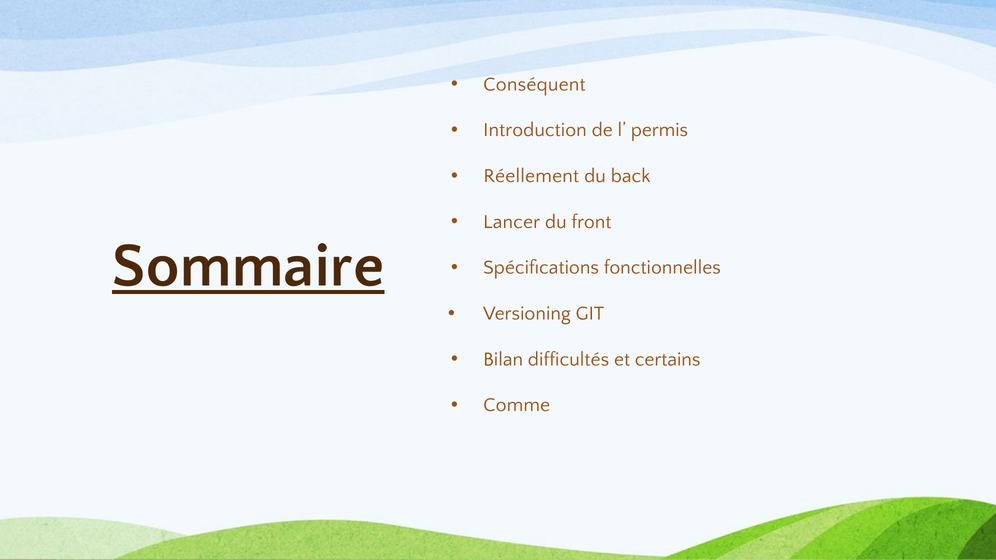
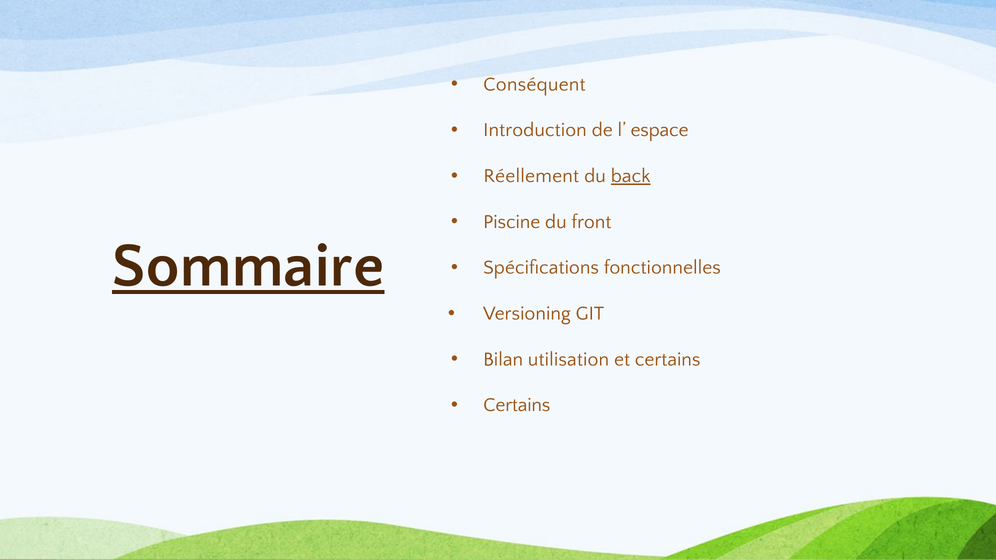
permis: permis -> espace (660, 130)
back underline: none -> present (631, 176)
Lancer: Lancer -> Piscine (512, 222)
difficultés: difficultés -> utilisation (568, 359)
Comme: Comme -> Certains (517, 405)
